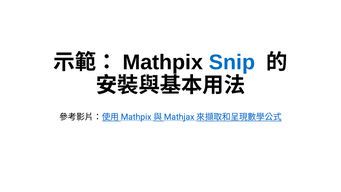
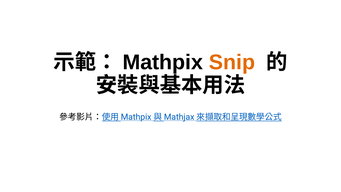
Snip colour: blue -> orange (232, 62)
